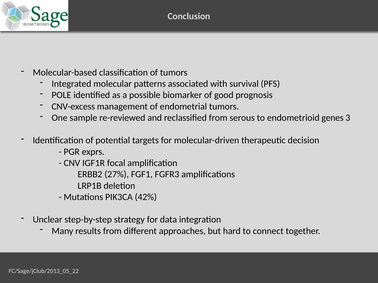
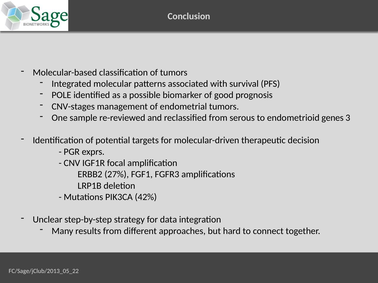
CNV-excess: CNV-excess -> CNV-stages (73, 107)
